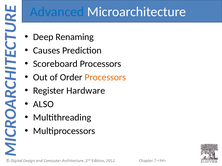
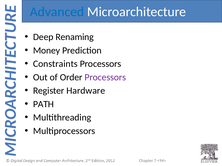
Causes: Causes -> Money (47, 51)
Scoreboard: Scoreboard -> Constraints (55, 64)
Processors colour: orange -> purple (105, 77)
ALSO: ALSO -> PATH (44, 104)
